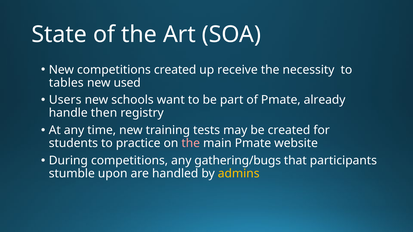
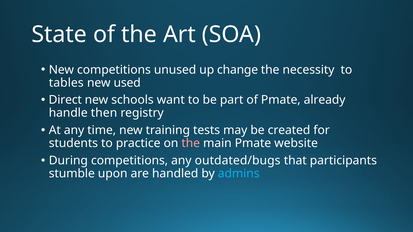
competitions created: created -> unused (175, 70)
receive: receive -> change (238, 70)
Users: Users -> Direct (65, 100)
gathering/bugs: gathering/bugs -> outdated/bugs (238, 161)
admins colour: yellow -> light blue (239, 174)
